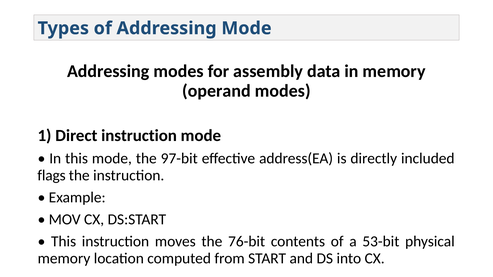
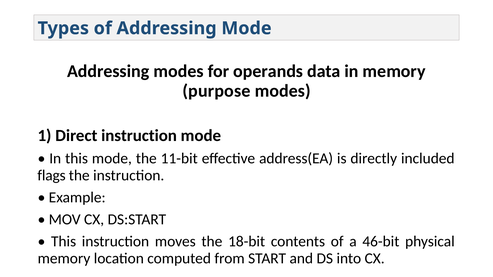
assembly: assembly -> operands (268, 71)
operand: operand -> purpose (216, 91)
97-bit: 97-bit -> 11-bit (179, 159)
76-bit: 76-bit -> 18-bit (247, 242)
53-bit: 53-bit -> 46-bit (381, 242)
